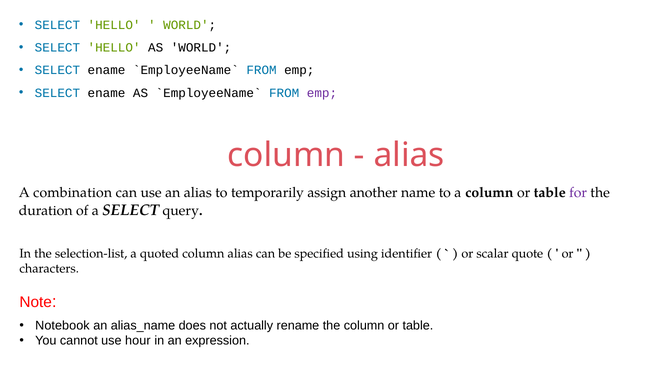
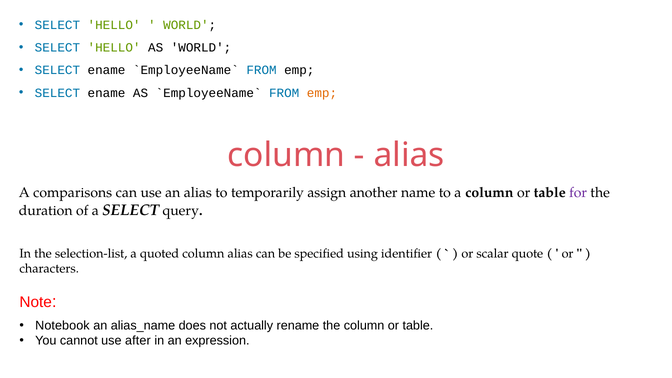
emp colour: purple -> orange (322, 93)
combination: combination -> comparisons (73, 192)
hour: hour -> after (138, 341)
